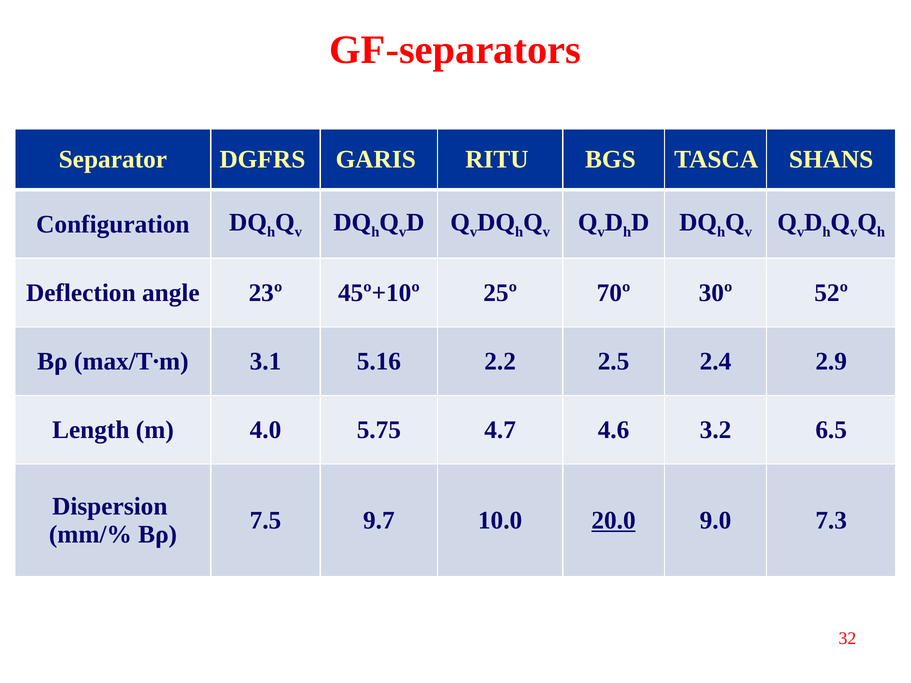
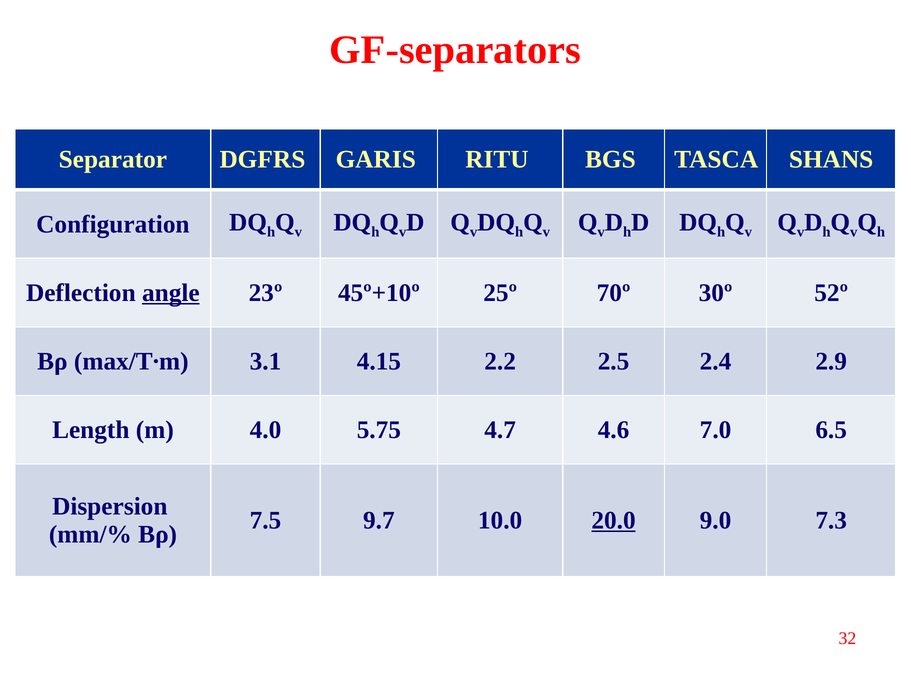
angle underline: none -> present (171, 293)
5.16: 5.16 -> 4.15 (379, 361)
3.2: 3.2 -> 7.0 (716, 430)
